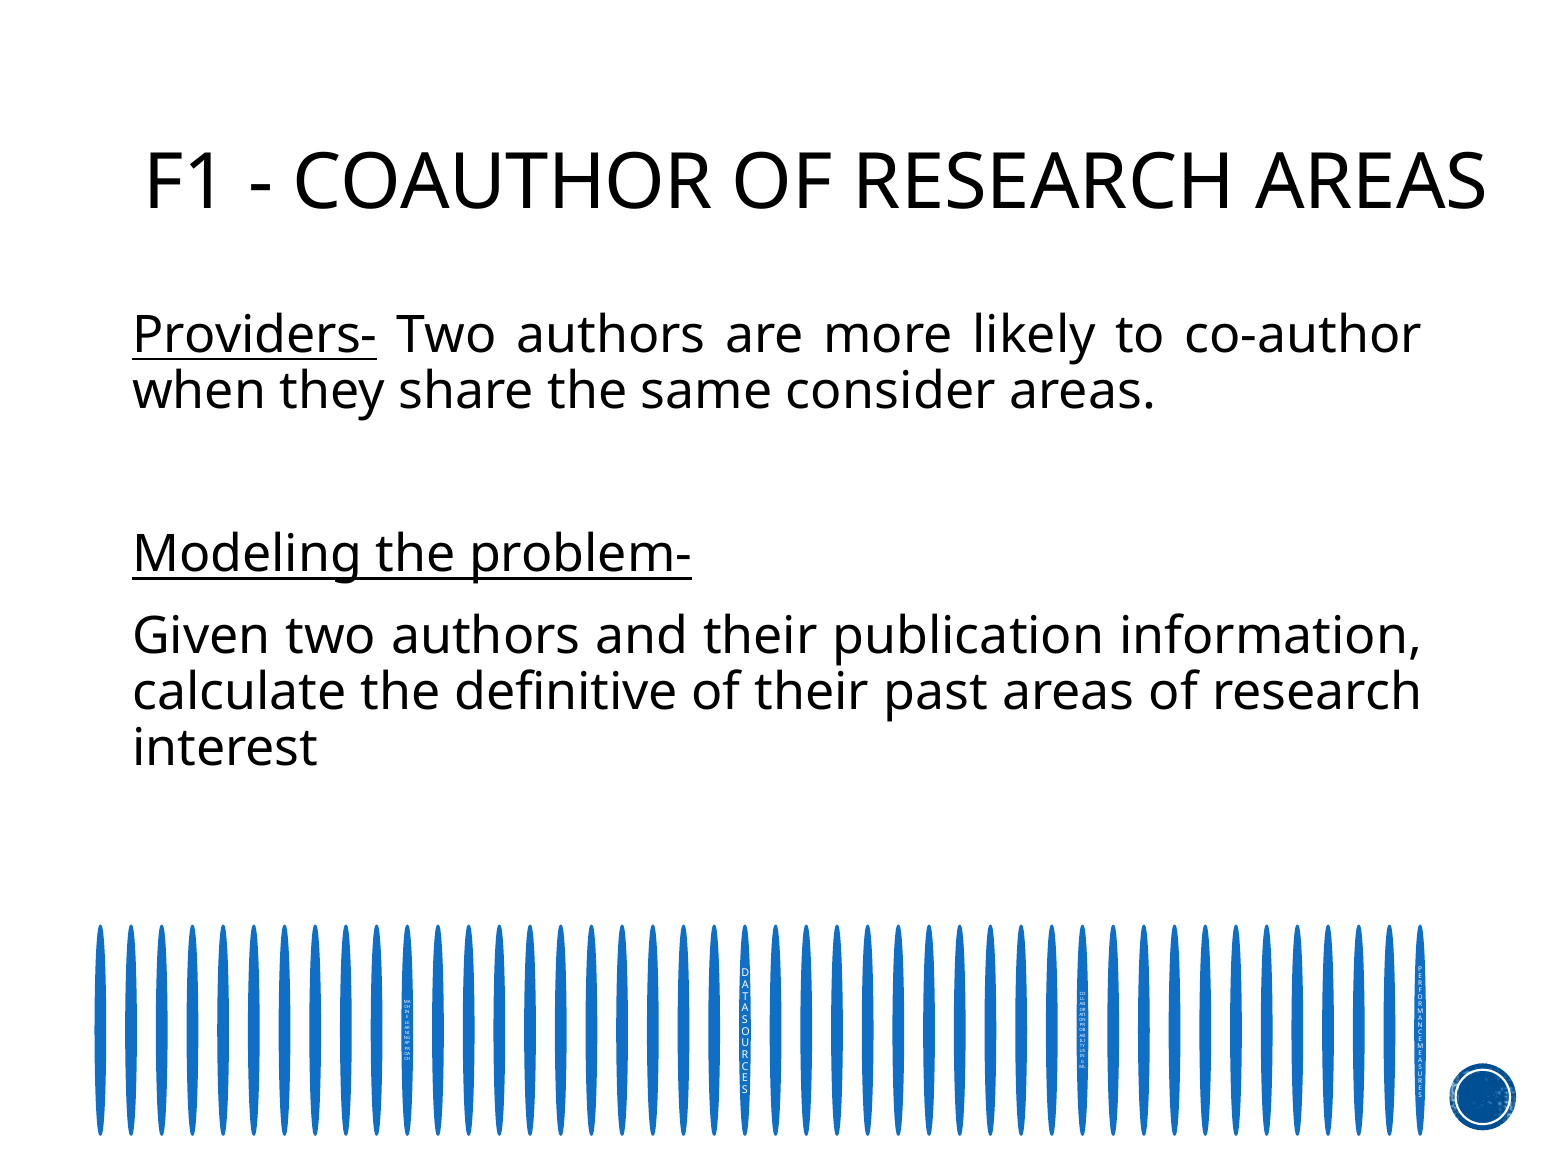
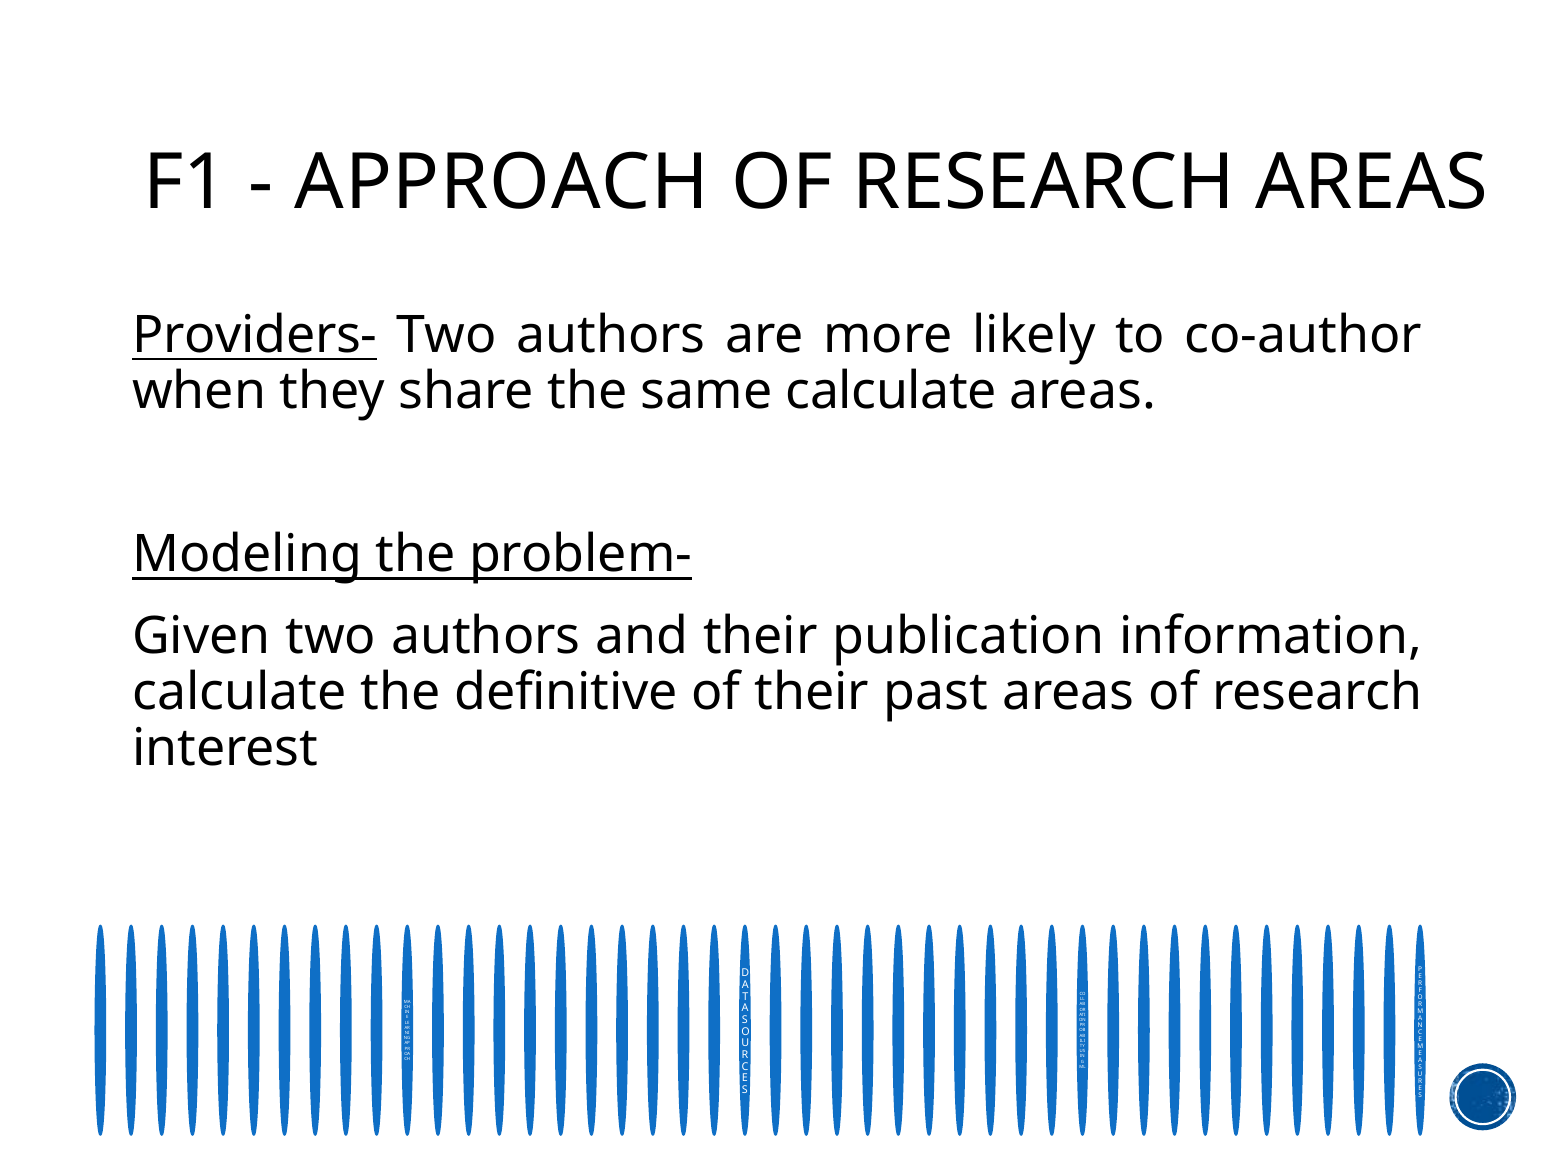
COAUTHOR: COAUTHOR -> APPROACH (502, 183)
same consider: consider -> calculate (891, 391)
